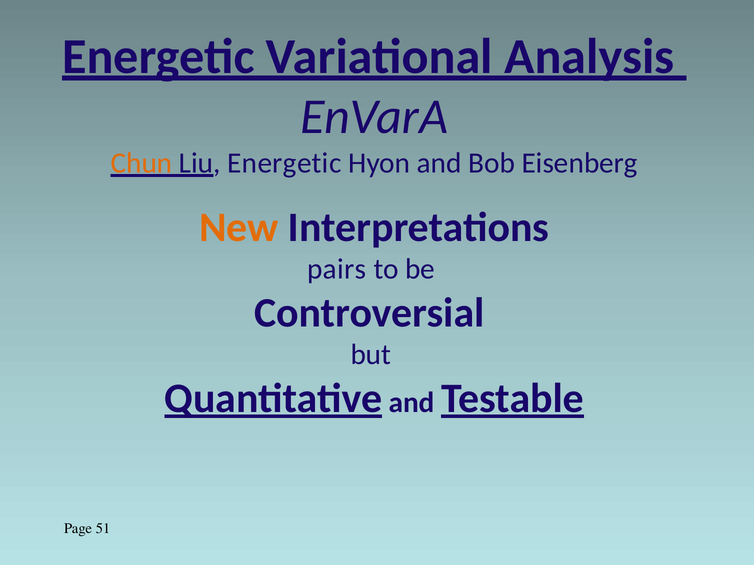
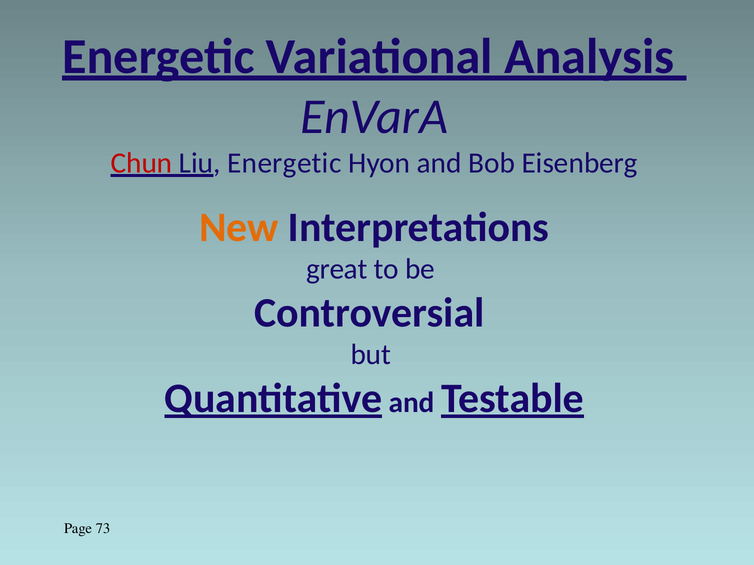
Chun colour: orange -> red (141, 163)
pairs: pairs -> great (337, 270)
51: 51 -> 73 (103, 529)
